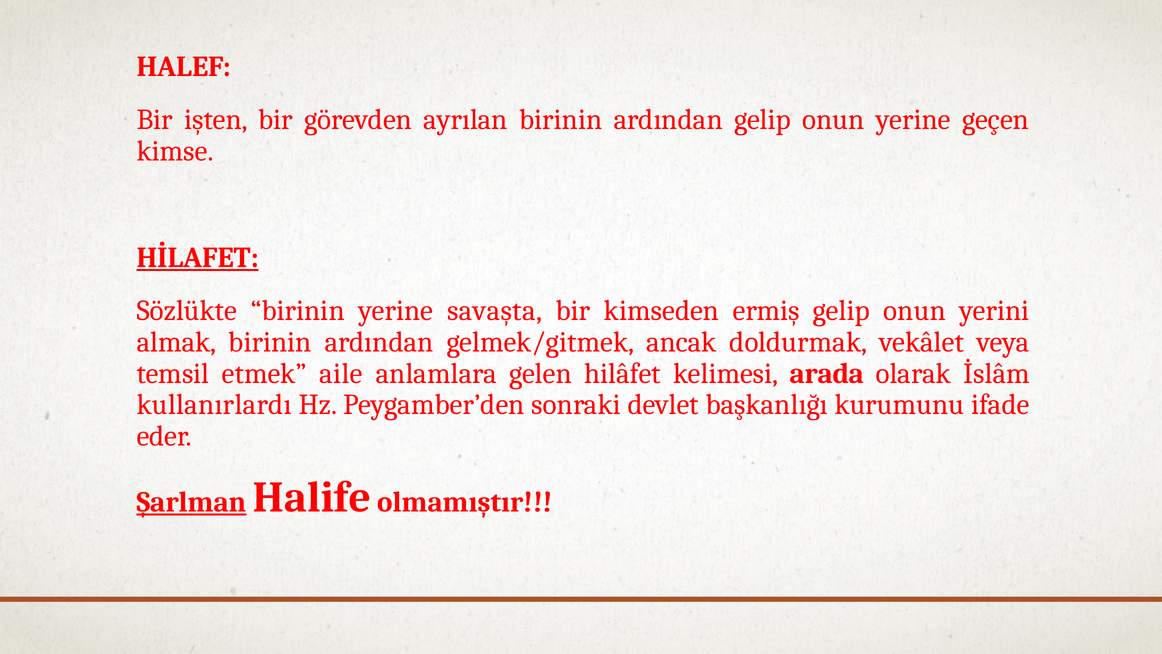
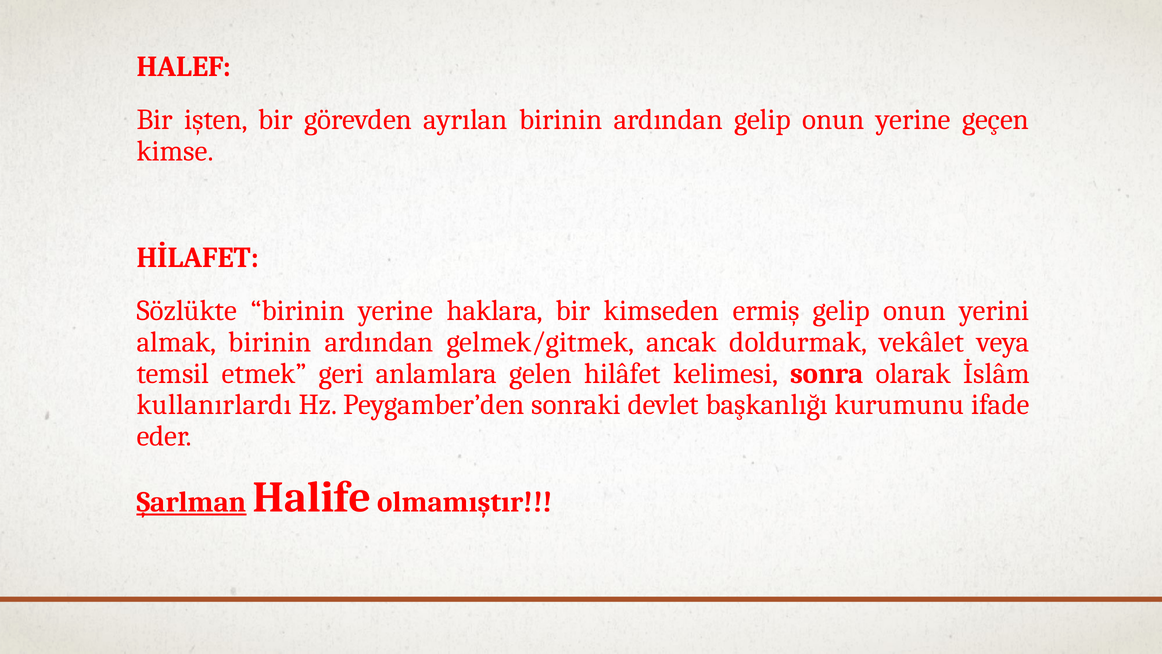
HİLAFET underline: present -> none (198, 257)
savaşta: savaşta -> haklara (495, 311)
aile: aile -> geri (341, 373)
arada: arada -> sonra (827, 373)
